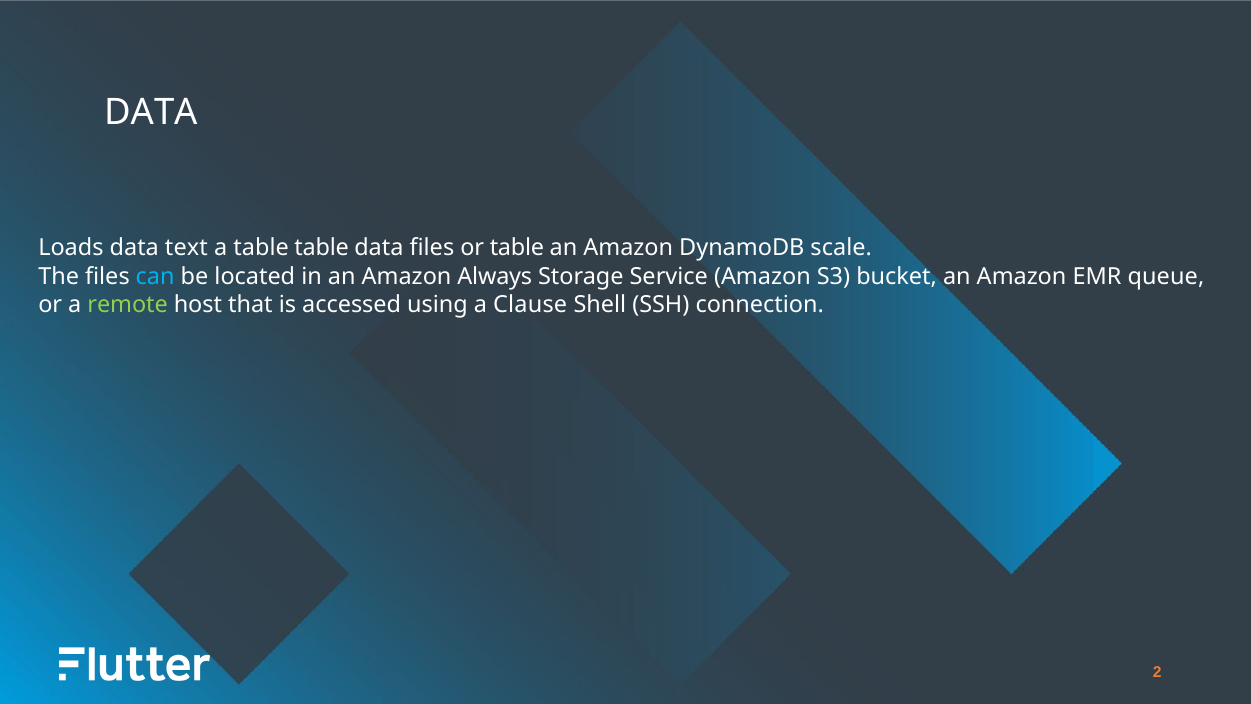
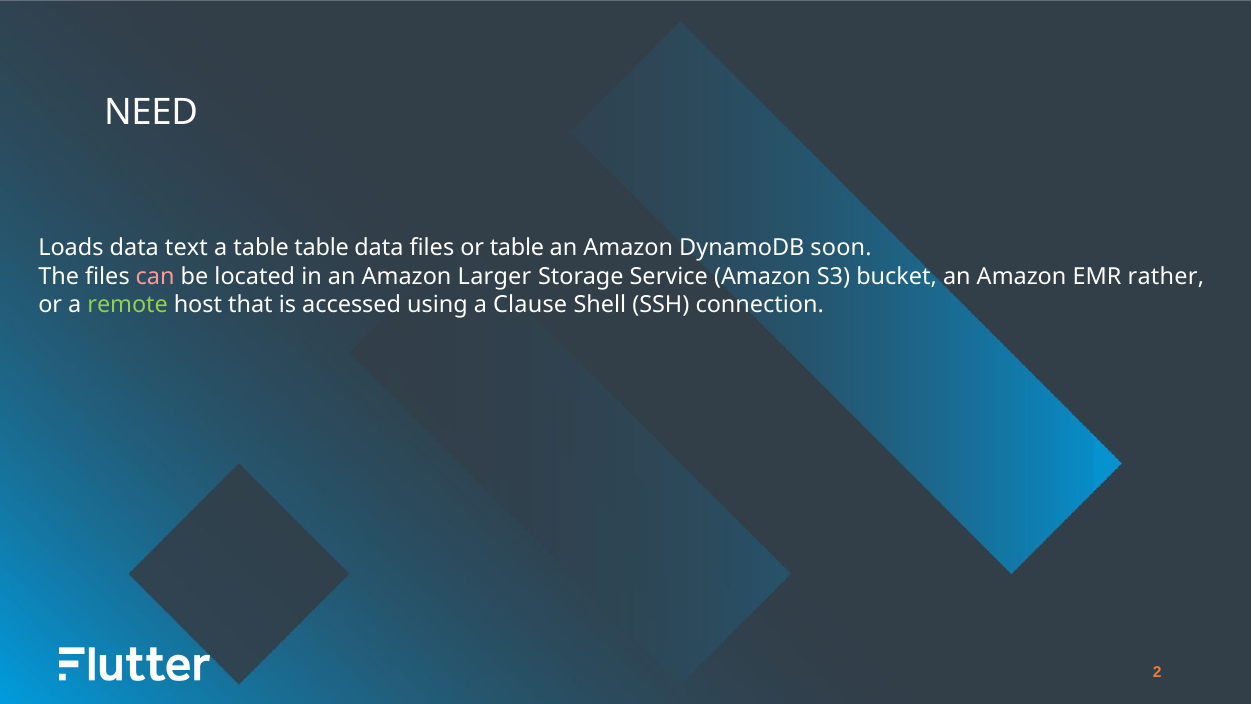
DATA: DATA -> NEED (151, 112)
scale: scale -> soon (841, 248)
can colour: light blue -> pink (155, 276)
Always: Always -> Larger (495, 276)
queue: queue -> rather (1166, 276)
